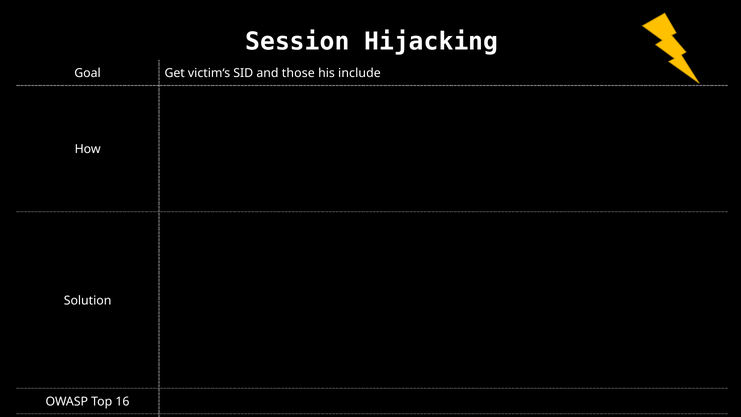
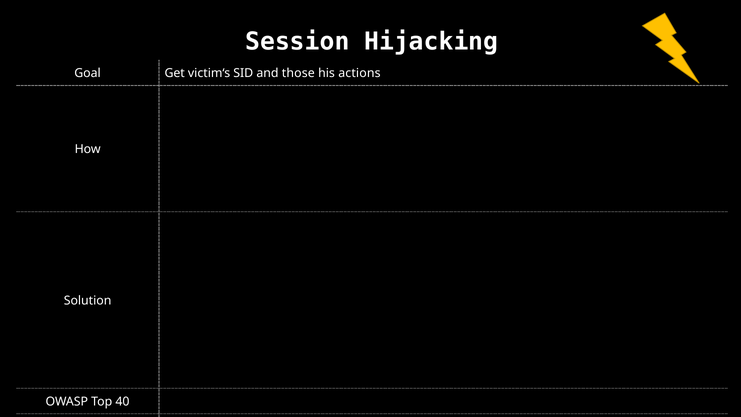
include: include -> actions (359, 73)
16: 16 -> 40 (122, 401)
